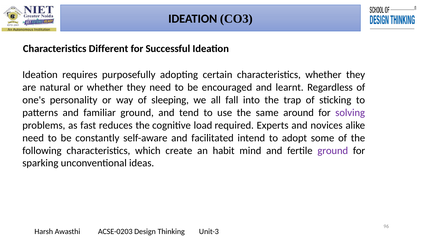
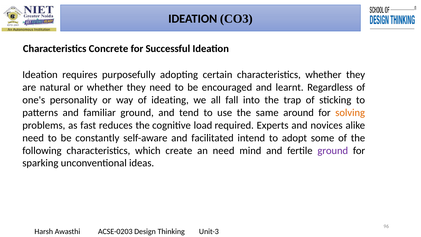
Different: Different -> Concrete (109, 49)
sleeping: sleeping -> ideating (170, 100)
solving colour: purple -> orange (350, 113)
an habit: habit -> need (224, 150)
